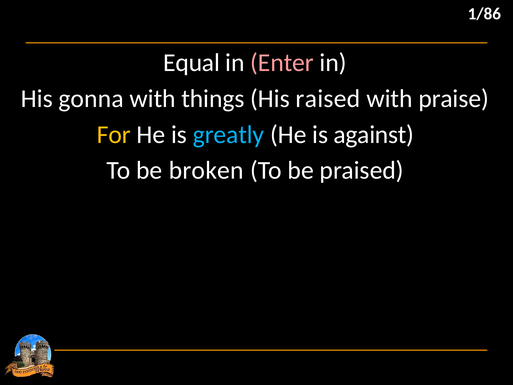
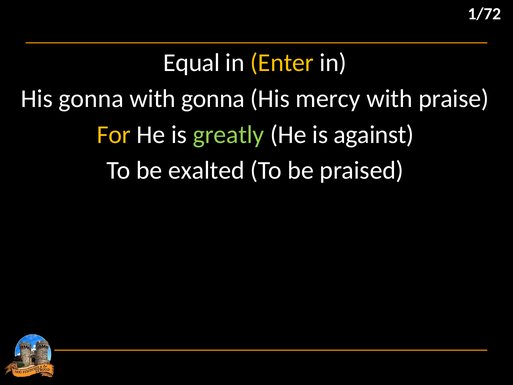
1/86: 1/86 -> 1/72 (484, 14)
Enter colour: pink -> yellow (282, 63)
with things: things -> gonna (213, 99)
raised: raised -> mercy (328, 99)
greatly colour: light blue -> light green (228, 134)
broken: broken -> exalted (206, 170)
